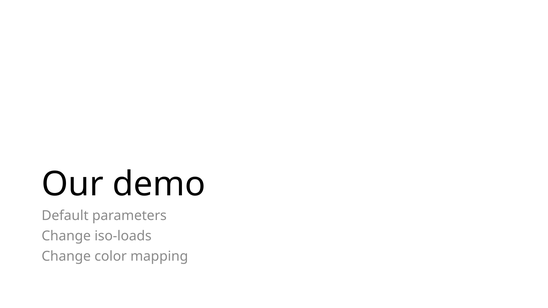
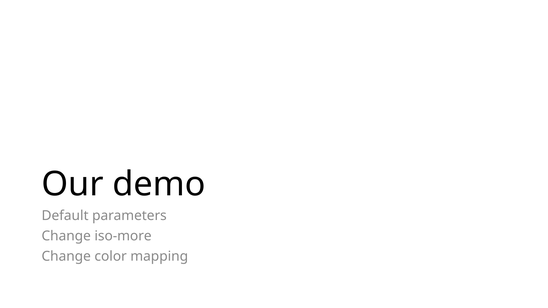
iso-loads: iso-loads -> iso-more (123, 236)
